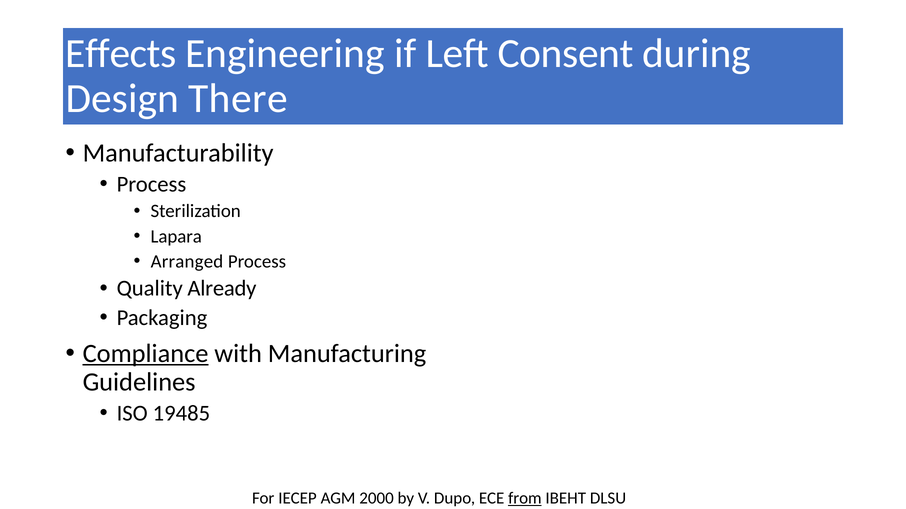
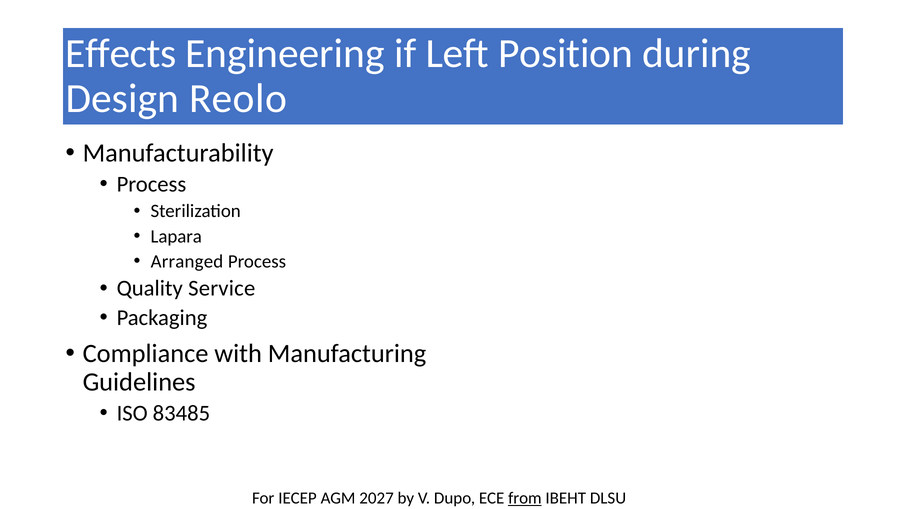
Consent: Consent -> Position (566, 54)
There: There -> Reolo (238, 99)
Already: Already -> Service (222, 289)
Compliance underline: present -> none (146, 354)
19485: 19485 -> 83485 (181, 414)
2000: 2000 -> 2027 (377, 499)
